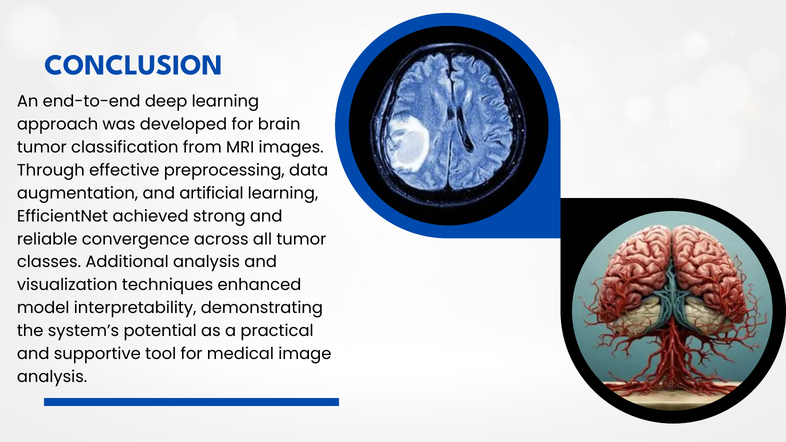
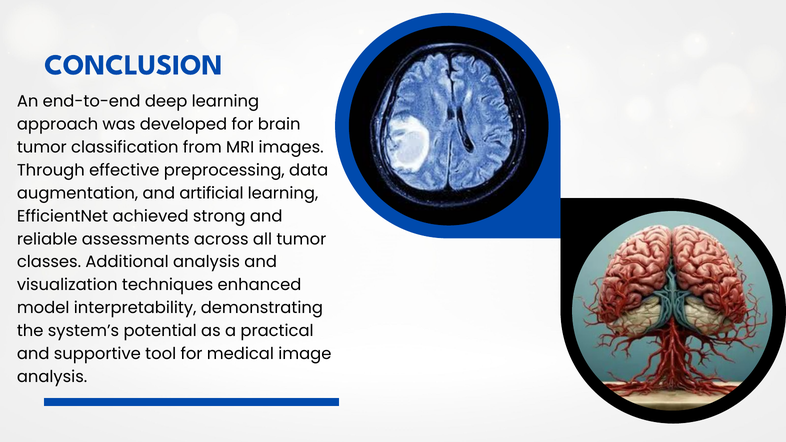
convergence: convergence -> assessments (136, 239)
